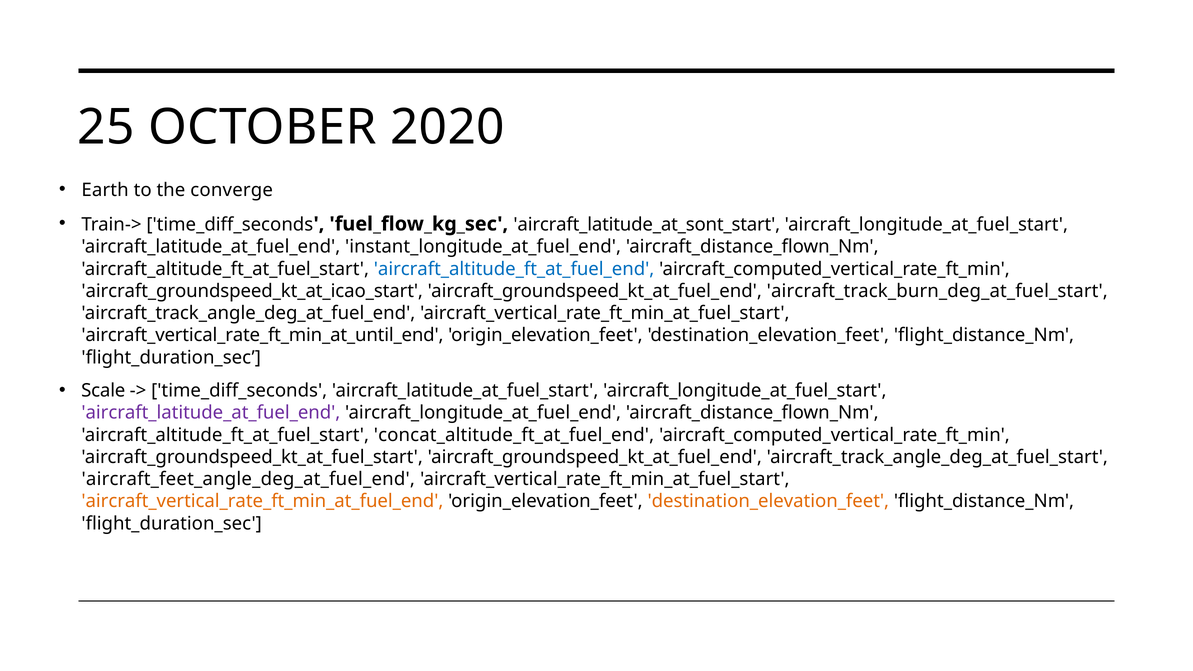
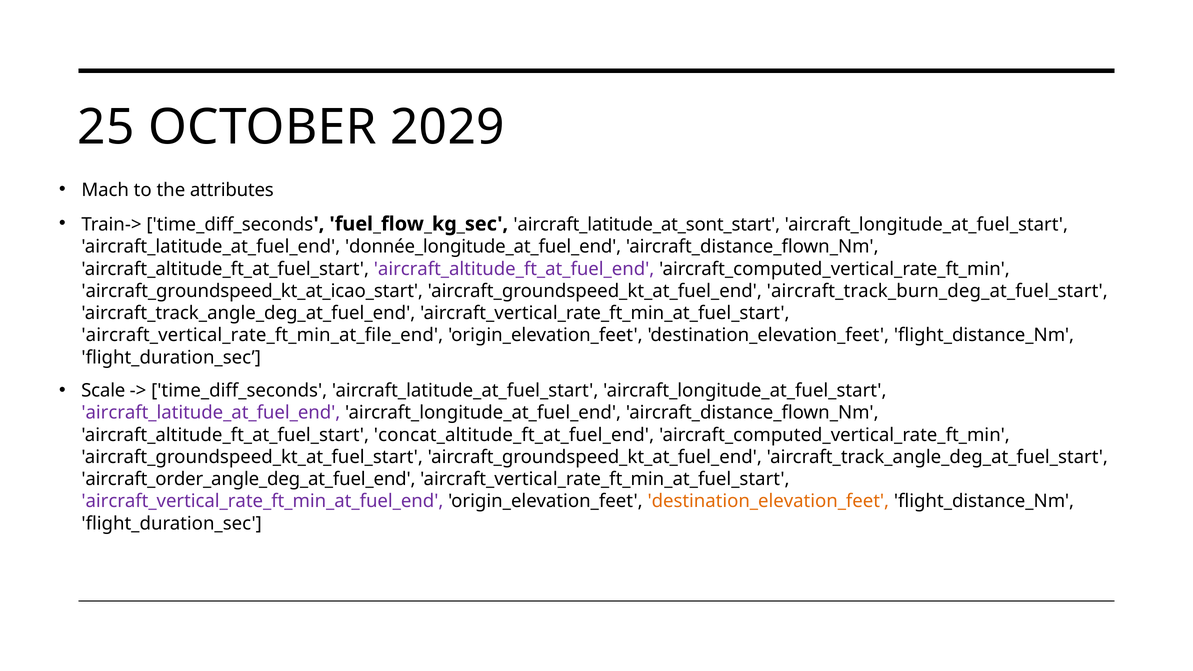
2020: 2020 -> 2029 (447, 127)
Earth: Earth -> Mach (105, 190)
converge: converge -> attributes (232, 190)
instant_longitude_at_fuel_end: instant_longitude_at_fuel_end -> donnée_longitude_at_fuel_end (483, 247)
aircraft_altitude_ft_at_fuel_end colour: blue -> purple (514, 269)
aircraft_vertical_rate_ft_min_at_until_end: aircraft_vertical_rate_ft_min_at_until_end -> aircraft_vertical_rate_ft_min_at_file_end (262, 335)
aircraft_feet_angle_deg_at_fuel_end: aircraft_feet_angle_deg_at_fuel_end -> aircraft_order_angle_deg_at_fuel_end (248, 479)
aircraft_vertical_rate_ft_min_at_fuel_end colour: orange -> purple (262, 501)
